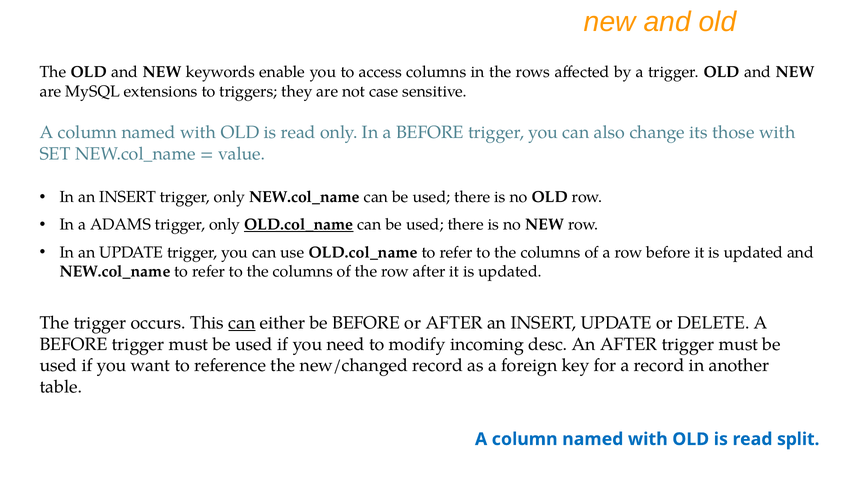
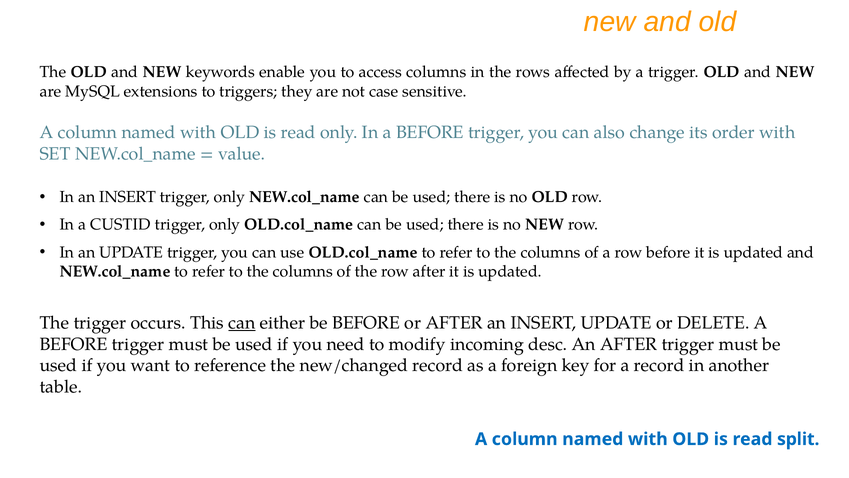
those: those -> order (733, 133)
ADAMS: ADAMS -> CUSTID (120, 225)
OLD.col_name underline: present -> none (299, 225)
